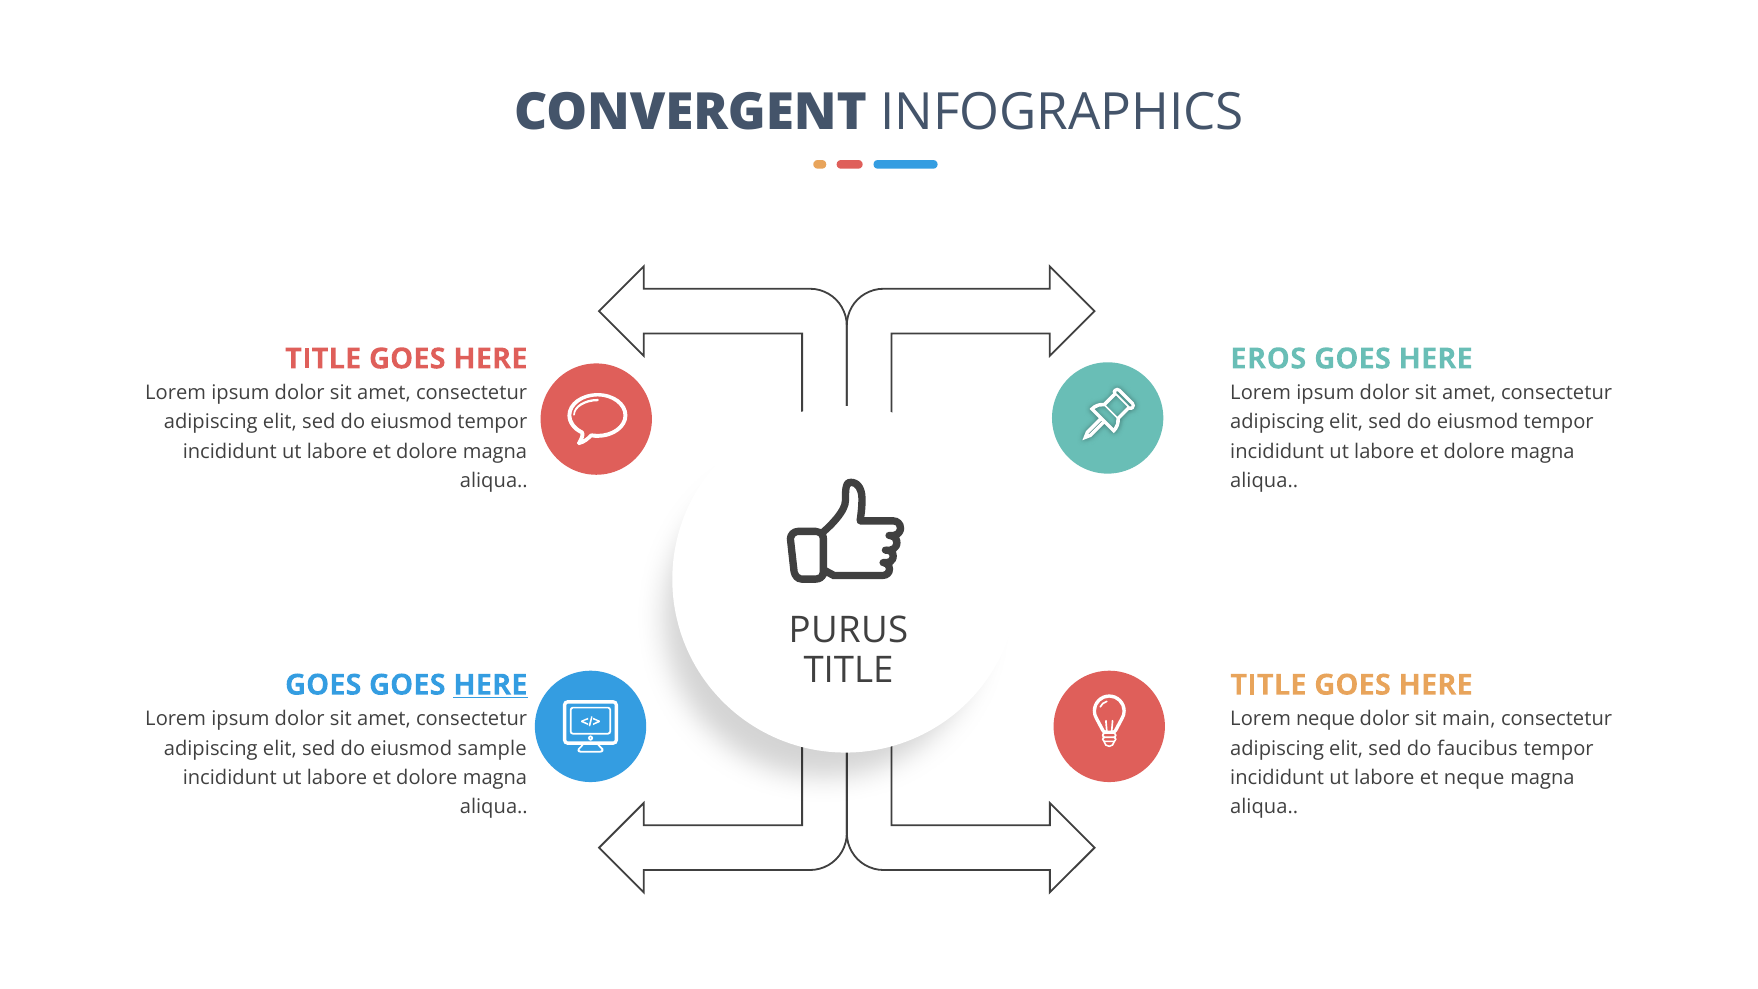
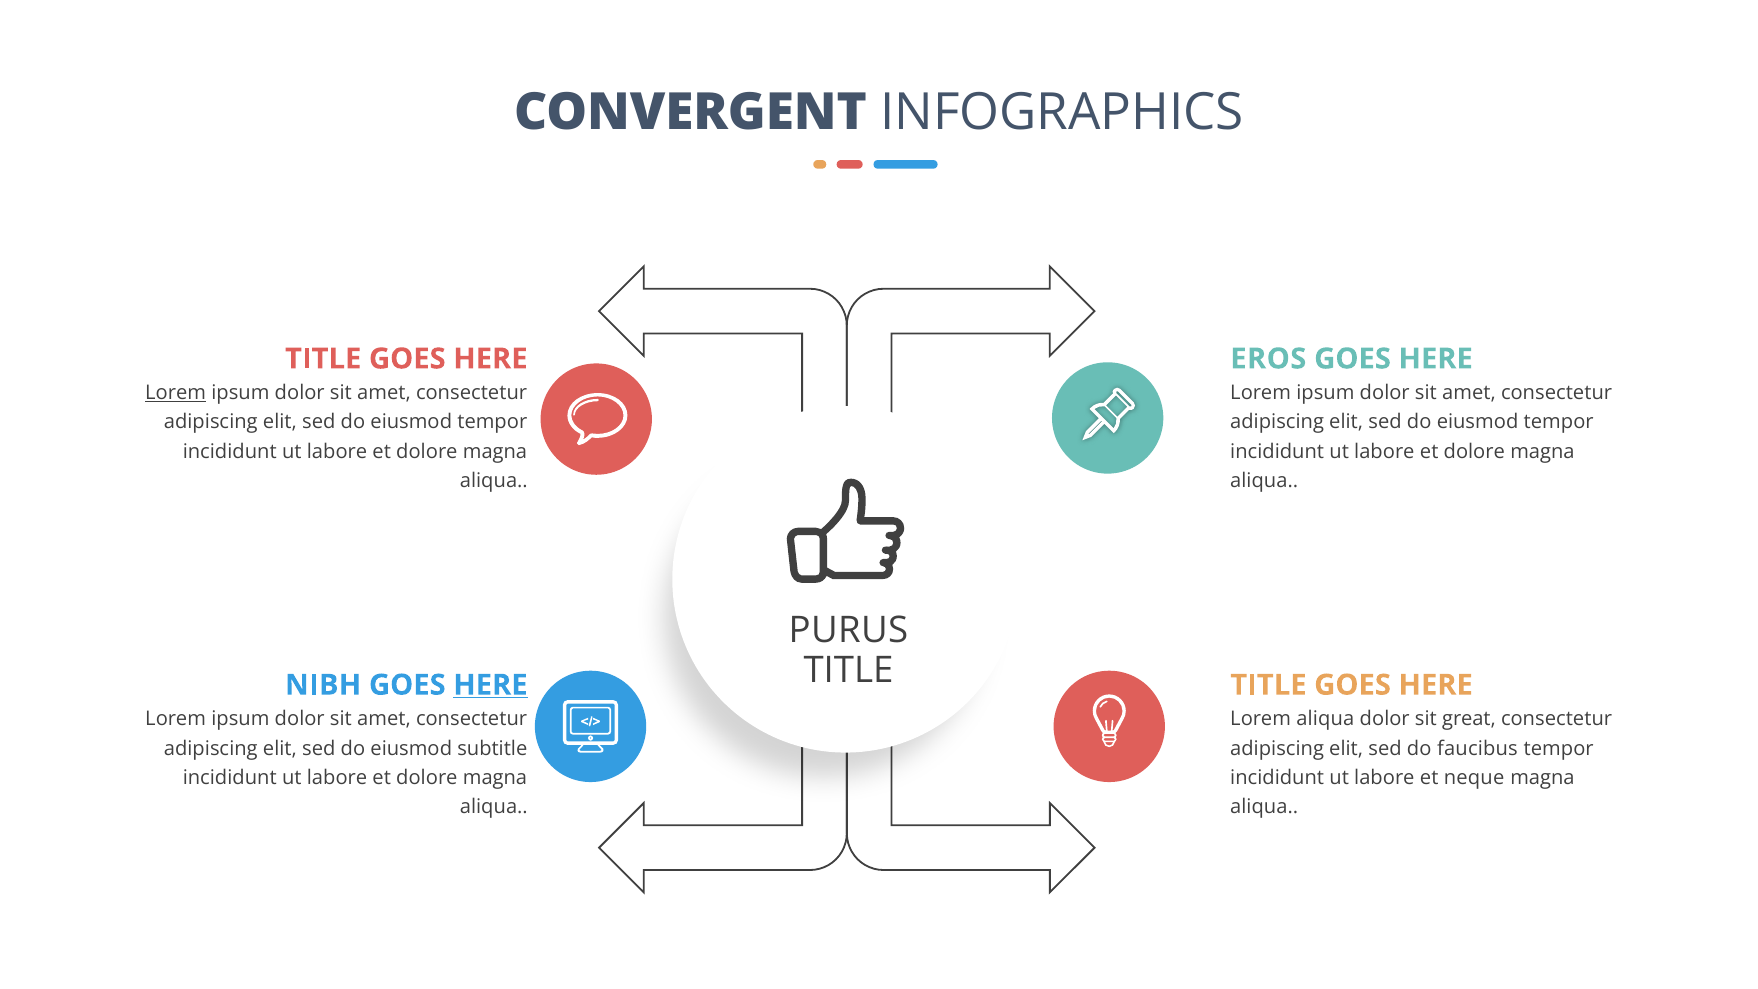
Lorem underline: none -> present (176, 393)
GOES: GOES -> NIBH (323, 685)
Lorem neque: neque -> aliqua (1325, 719)
main: main -> great (1469, 719)
sample: sample -> subtitle (492, 748)
